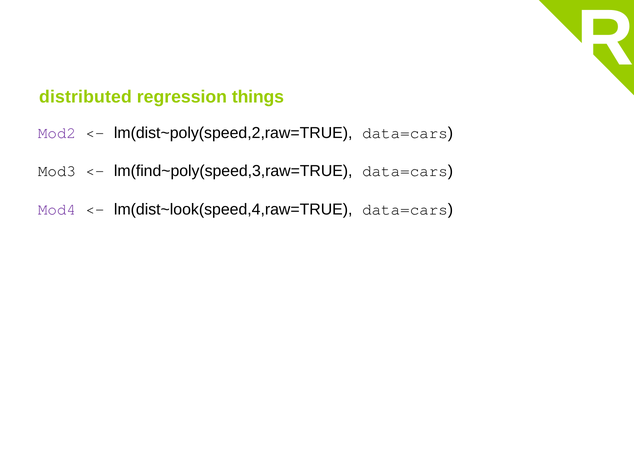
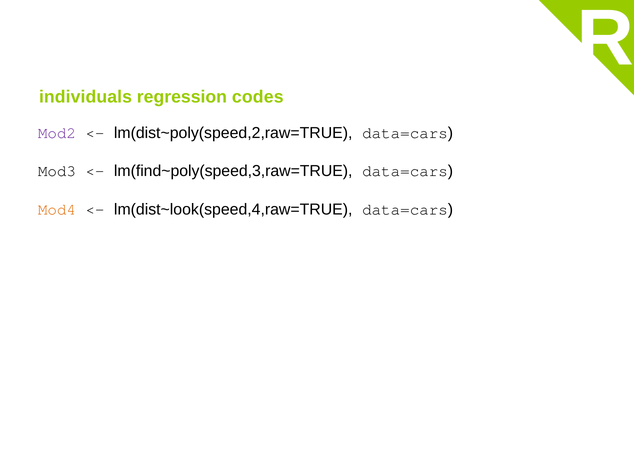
distributed: distributed -> individuals (85, 97)
things: things -> codes (258, 97)
Mod4 colour: purple -> orange (57, 209)
